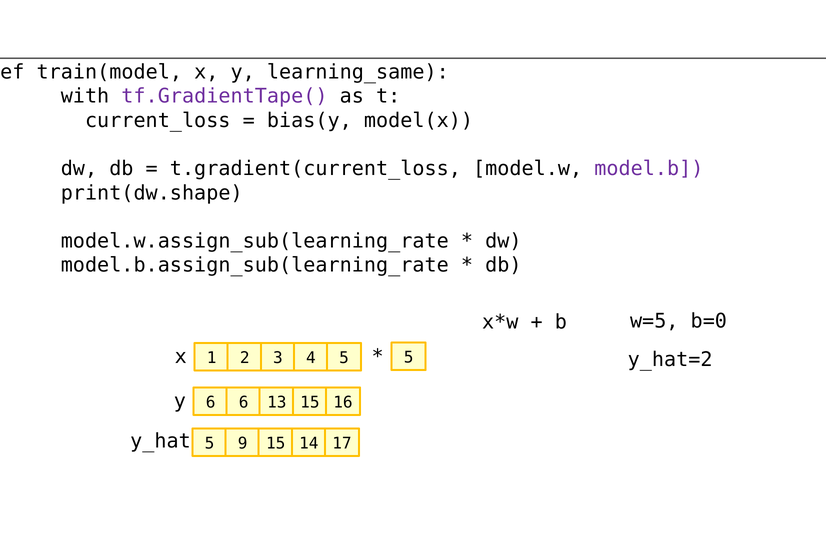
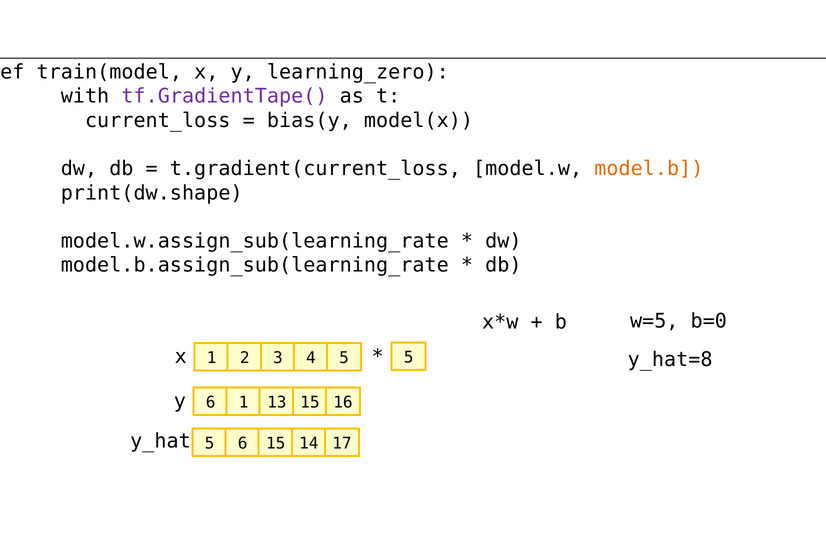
learning_same: learning_same -> learning_zero (358, 72)
model.b colour: purple -> orange (649, 169)
y_hat=2: y_hat=2 -> y_hat=8 (670, 359)
6 6: 6 -> 1 (244, 402)
9: 9 -> 6 (243, 443)
